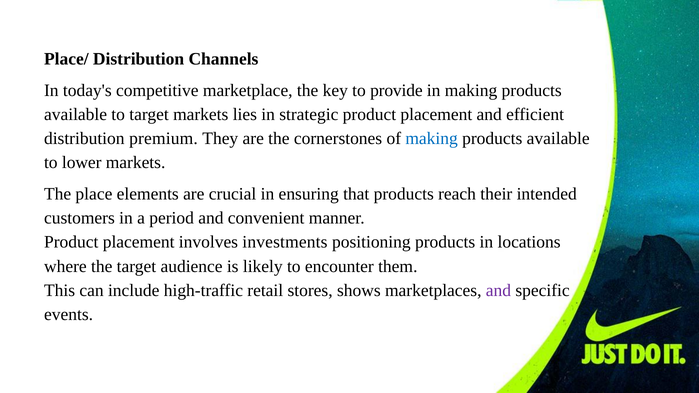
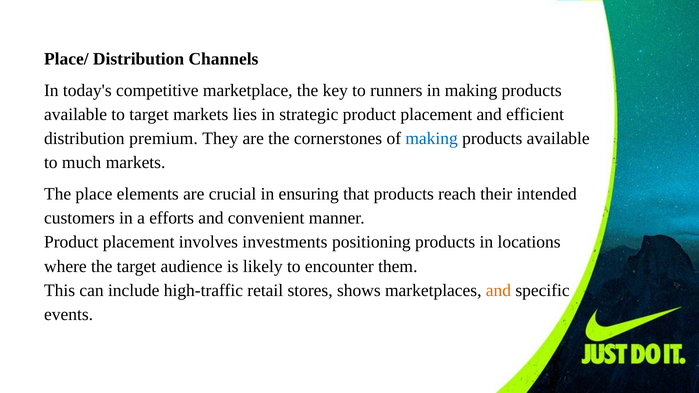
provide: provide -> runners (396, 90)
lower: lower -> much (82, 163)
period: period -> efforts (172, 218)
and colour: purple -> orange (498, 291)
